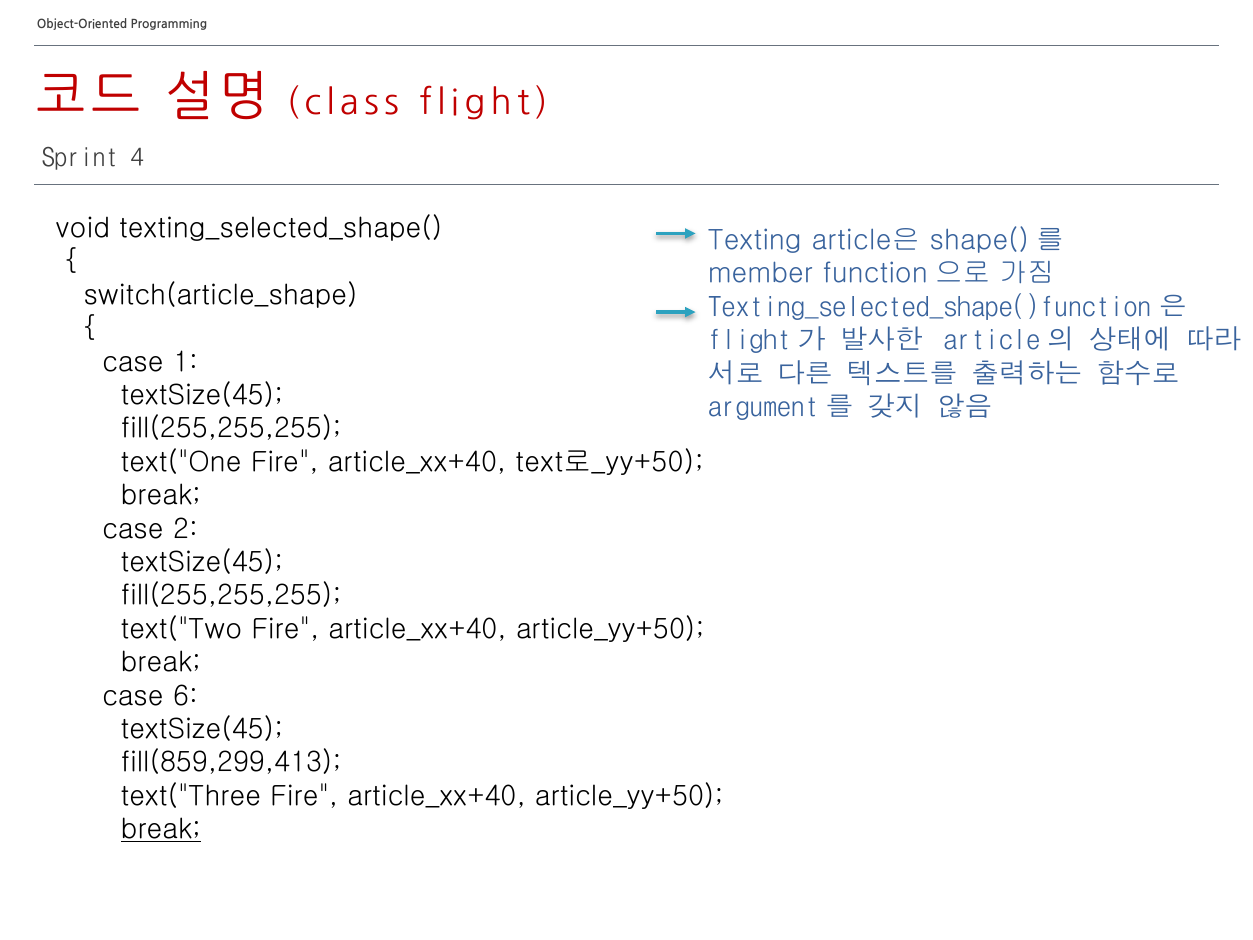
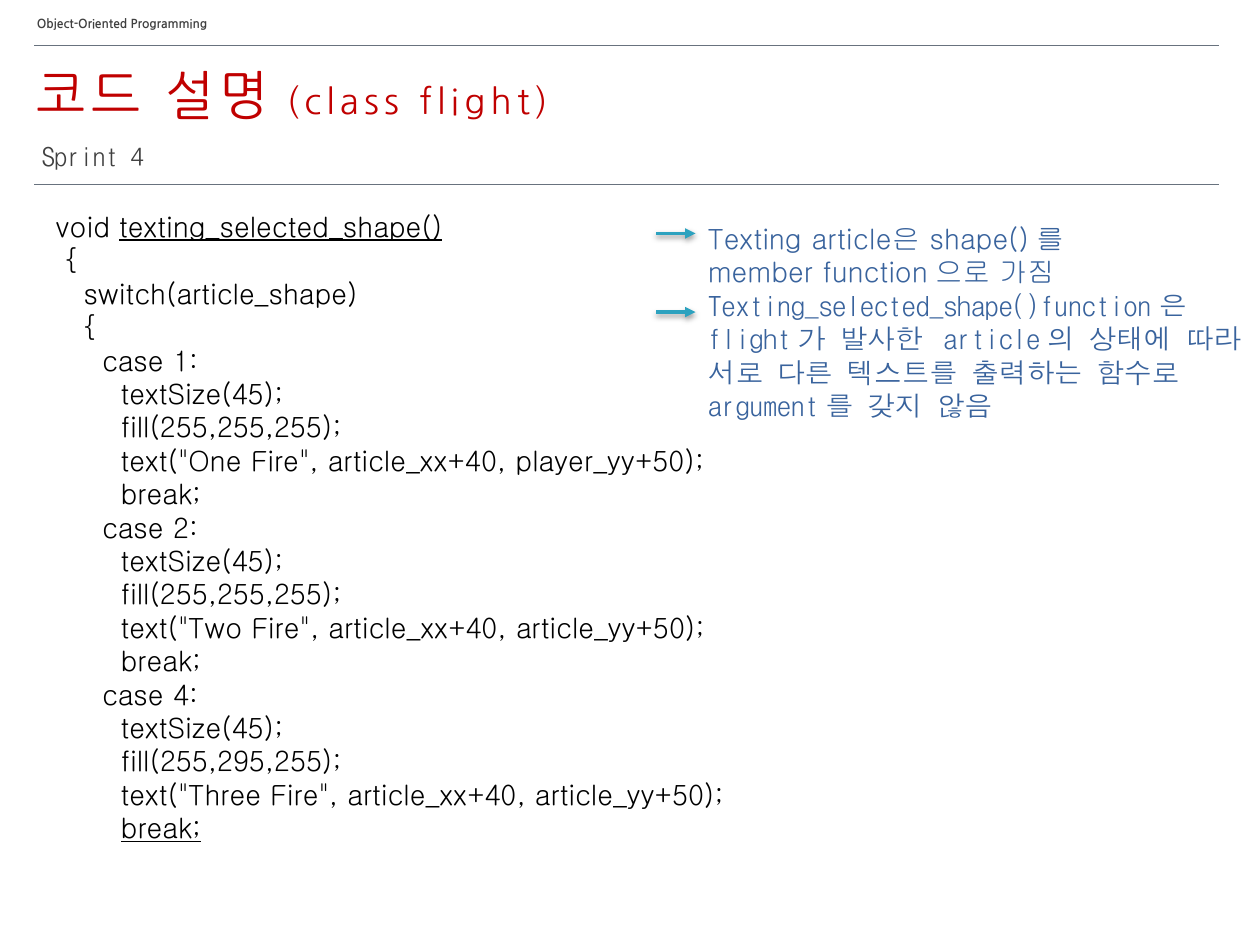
texting_selected_shape( underline: none -> present (281, 228)
text로_yy+50: text로_yy+50 -> player_yy+50 (610, 462)
case 6: 6 -> 4 (186, 696)
fill(859,299,413: fill(859,299,413 -> fill(255,295,255 (231, 763)
